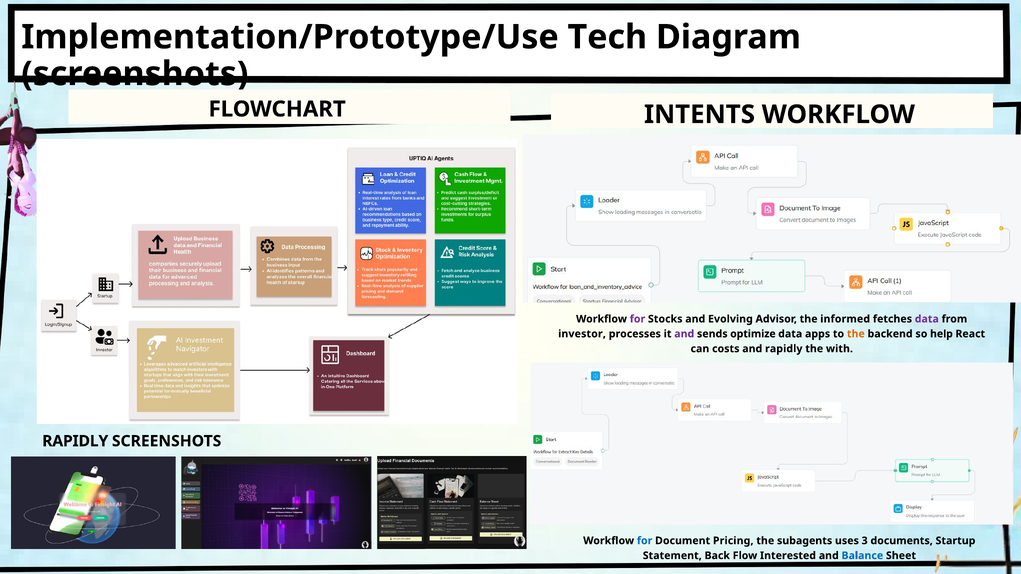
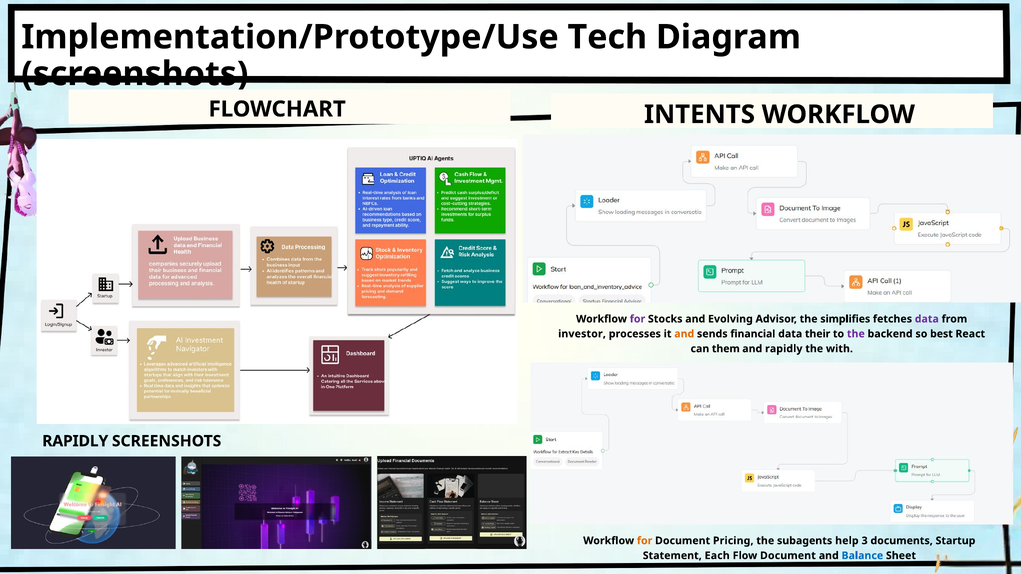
informed: informed -> simplifies (845, 319)
and colour: purple -> orange (684, 334)
optimize: optimize -> financial (753, 334)
apps: apps -> their (818, 334)
the colour: orange -> purple (856, 334)
help: help -> best (941, 334)
costs: costs -> them (726, 349)
for colour: blue -> orange (645, 541)
uses: uses -> help (847, 541)
Back: Back -> Each (717, 556)
Flow Interested: Interested -> Document (788, 556)
